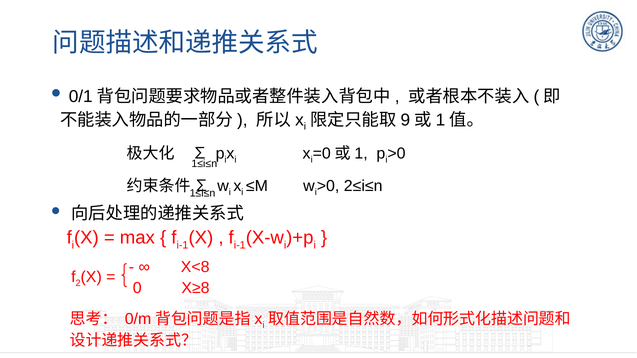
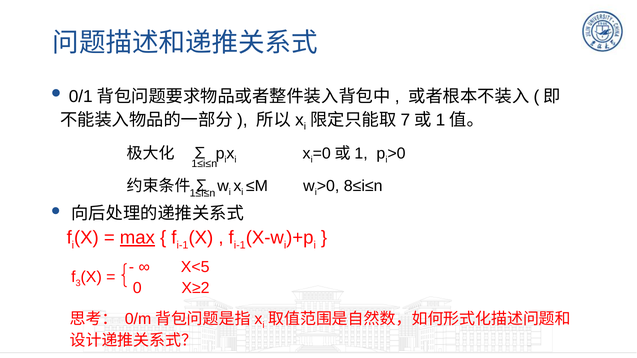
9: 9 -> 7 (405, 120)
2≤i≤n: 2≤i≤n -> 8≤i≤n (363, 186)
max underline: none -> present (137, 238)
X<8: X<8 -> X<5 (195, 267)
2: 2 -> 3 (78, 284)
X≥8: X≥8 -> X≥2 (196, 288)
